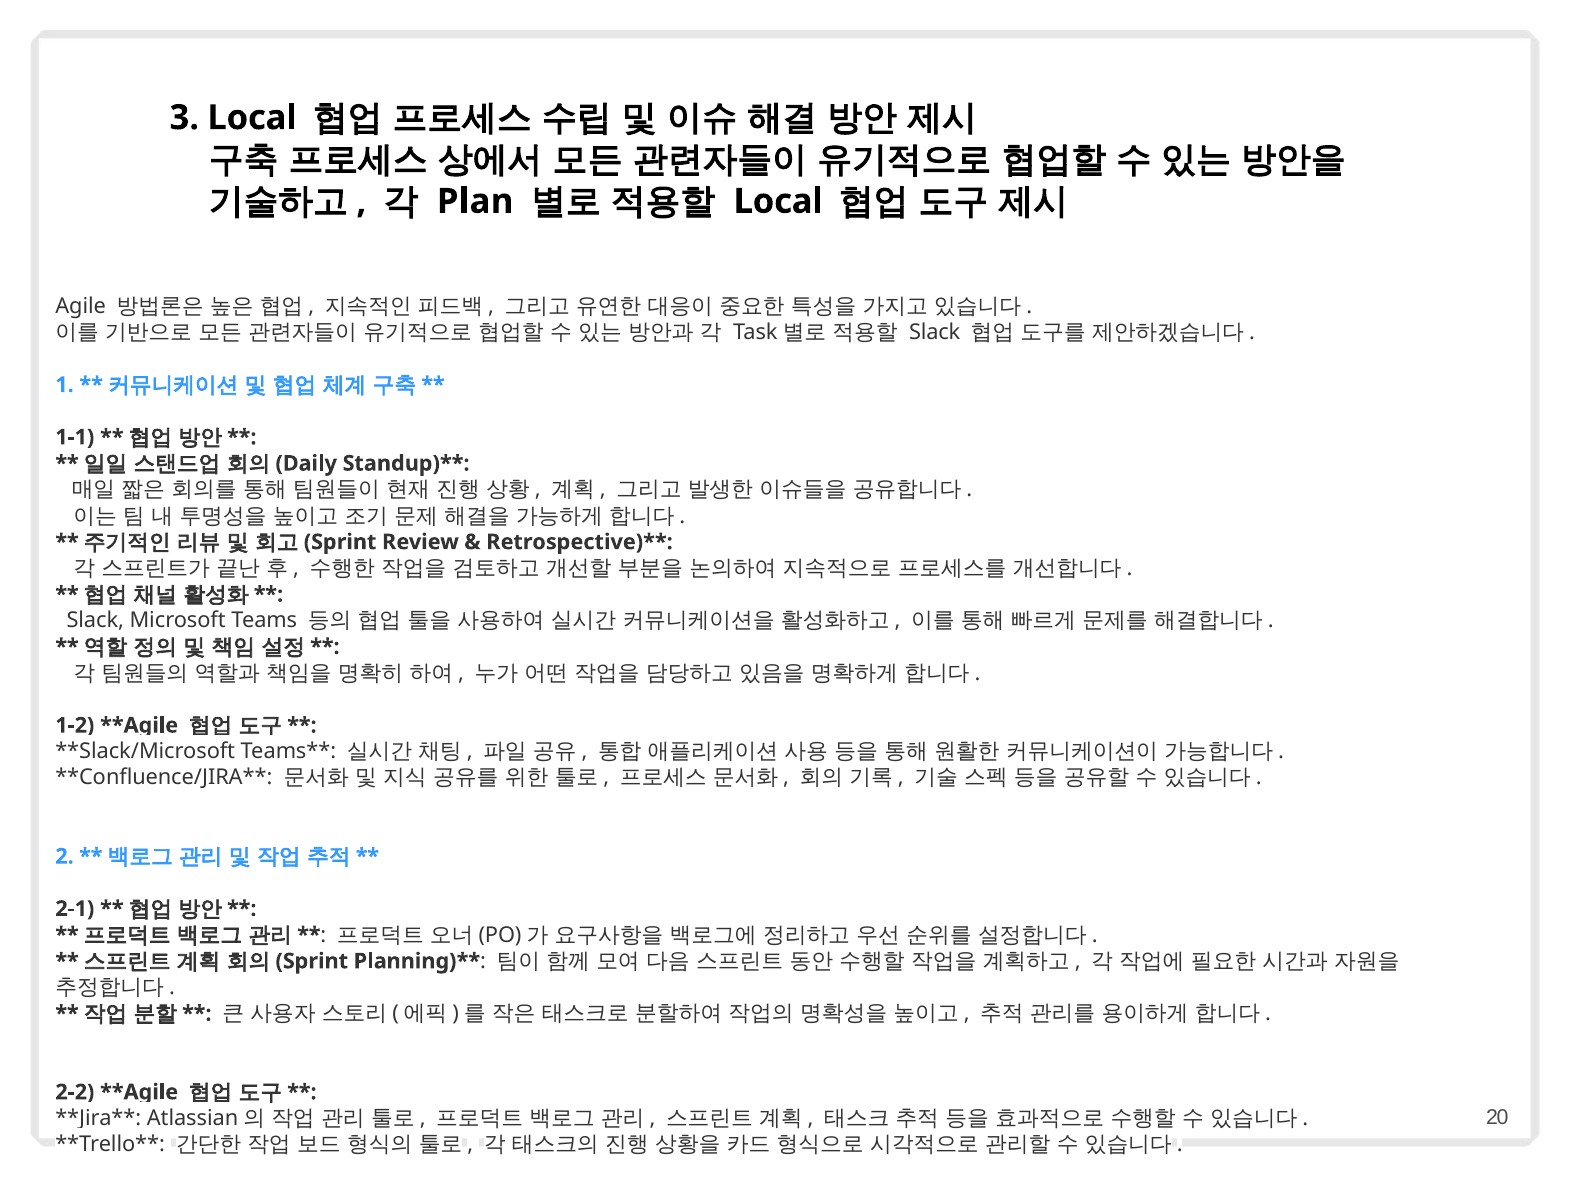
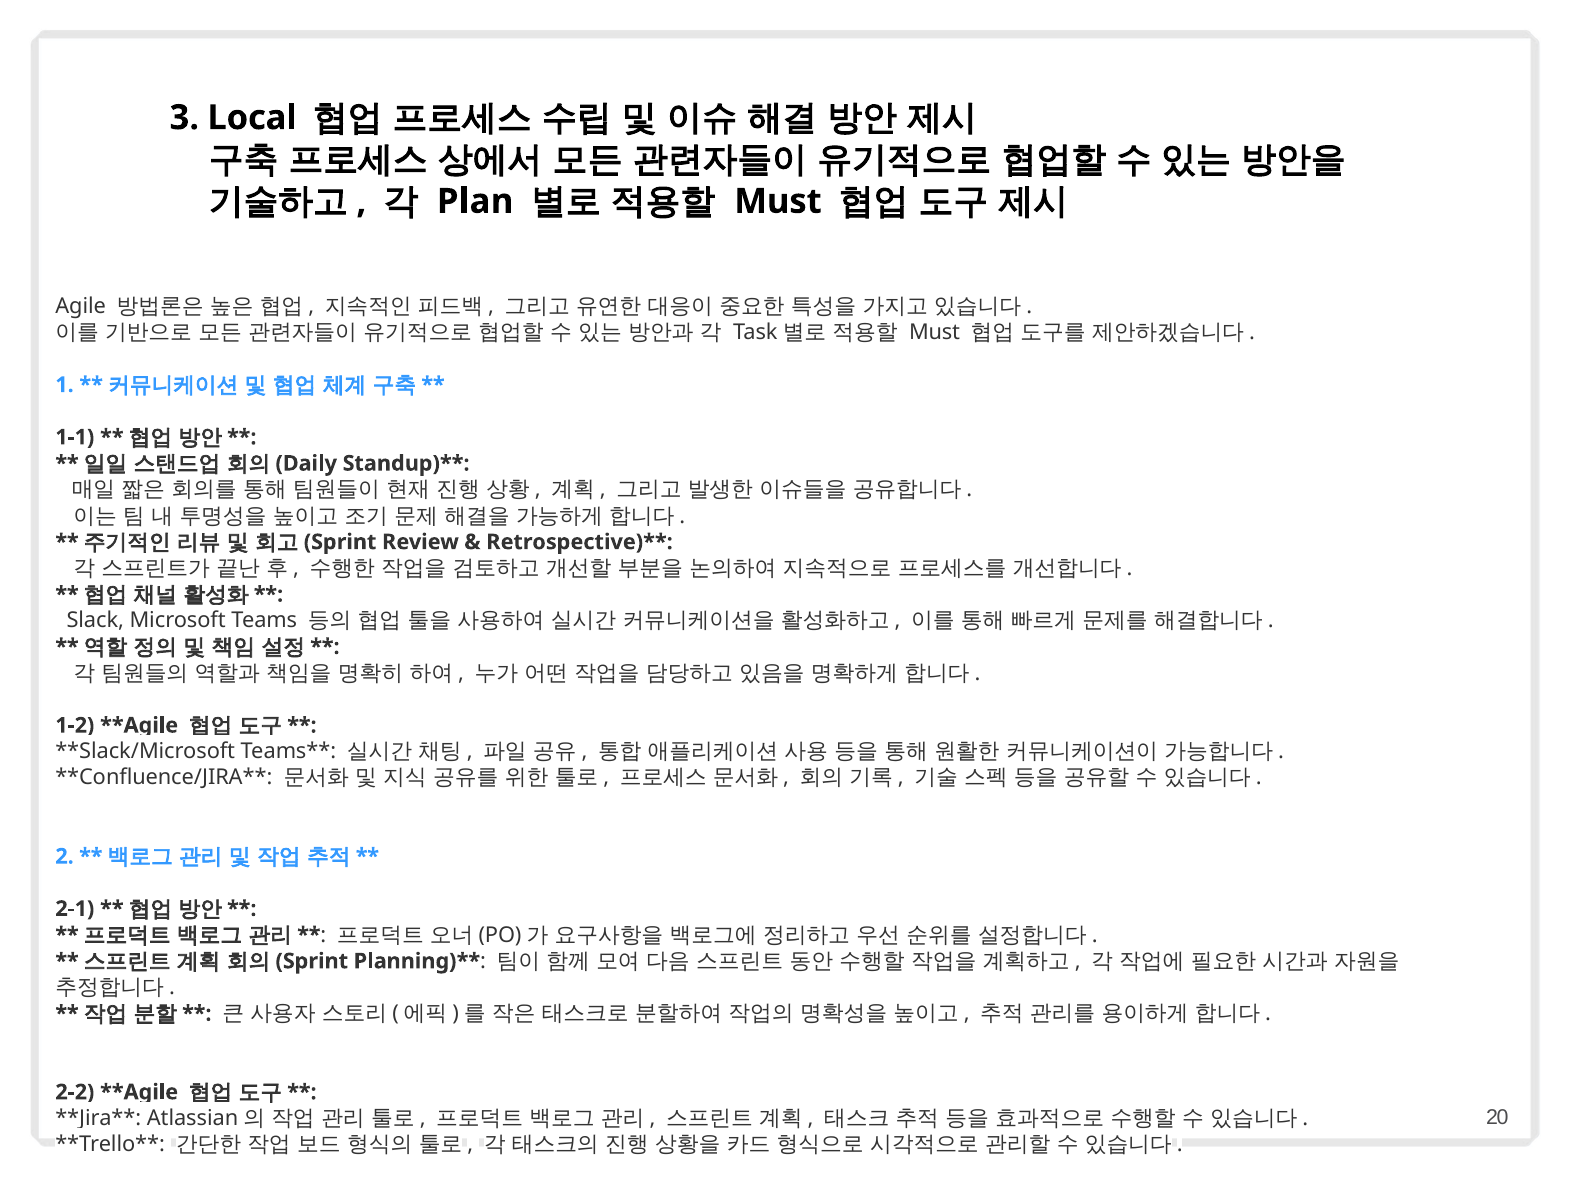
Local: Local -> Must (778, 201)
Slack: Slack -> Must (935, 332)
